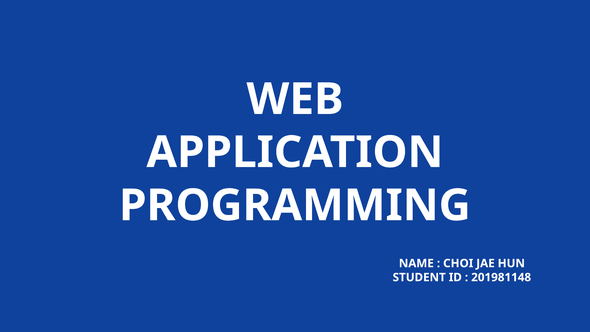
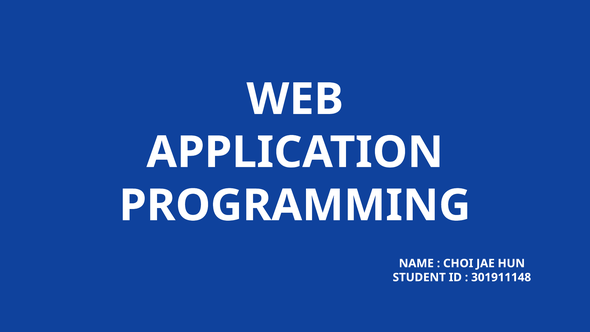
201981148: 201981148 -> 301911148 (501, 277)
